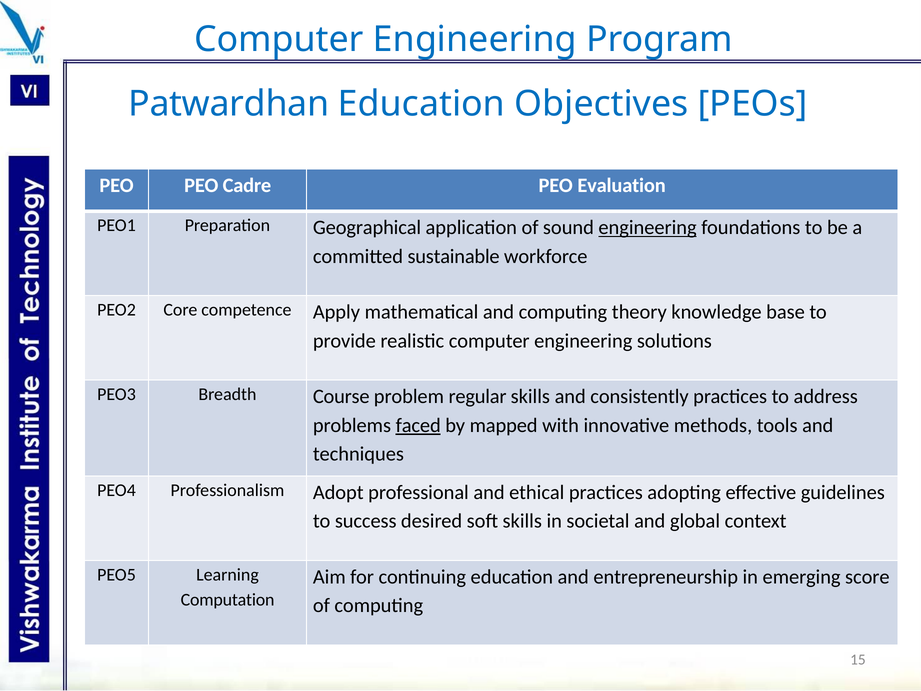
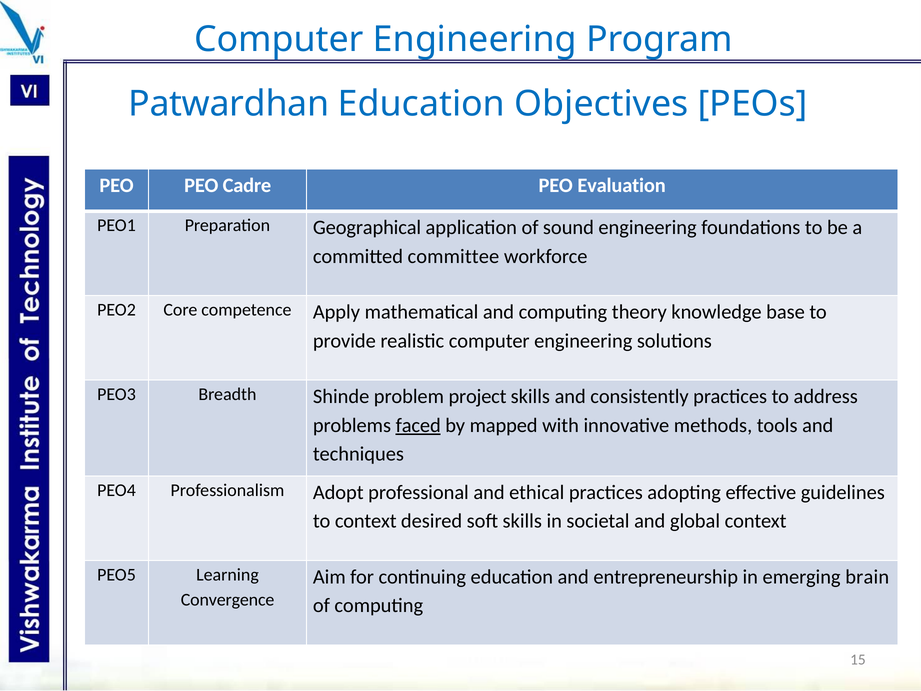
engineering underline: present -> none (648, 228)
sustainable: sustainable -> committee (453, 256)
Course: Course -> Shinde (341, 396)
regular: regular -> project (478, 396)
to success: success -> context (366, 521)
score: score -> brain (867, 577)
Computation: Computation -> Convergence (228, 600)
